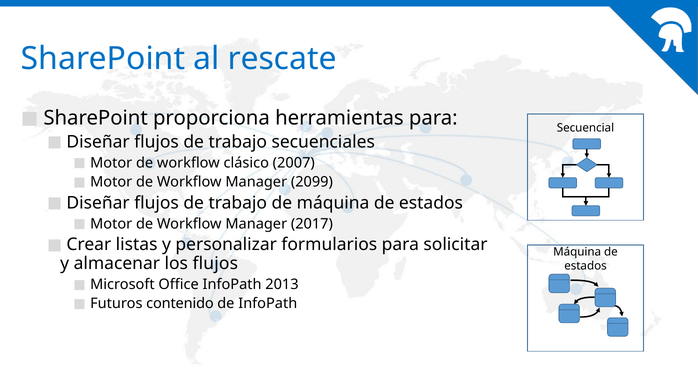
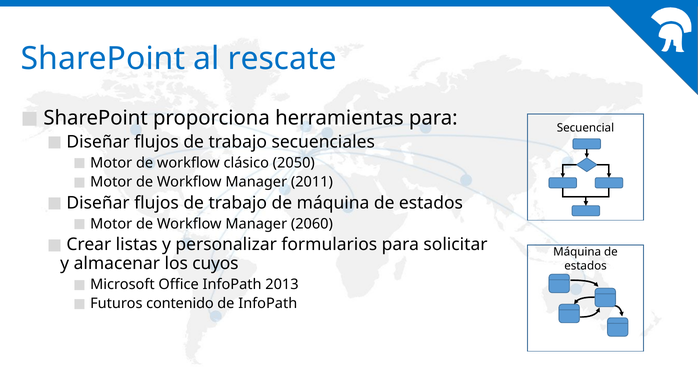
2007: 2007 -> 2050 (294, 163)
2099: 2099 -> 2011 (312, 182)
2017: 2017 -> 2060 (312, 224)
los flujos: flujos -> cuyos (215, 264)
